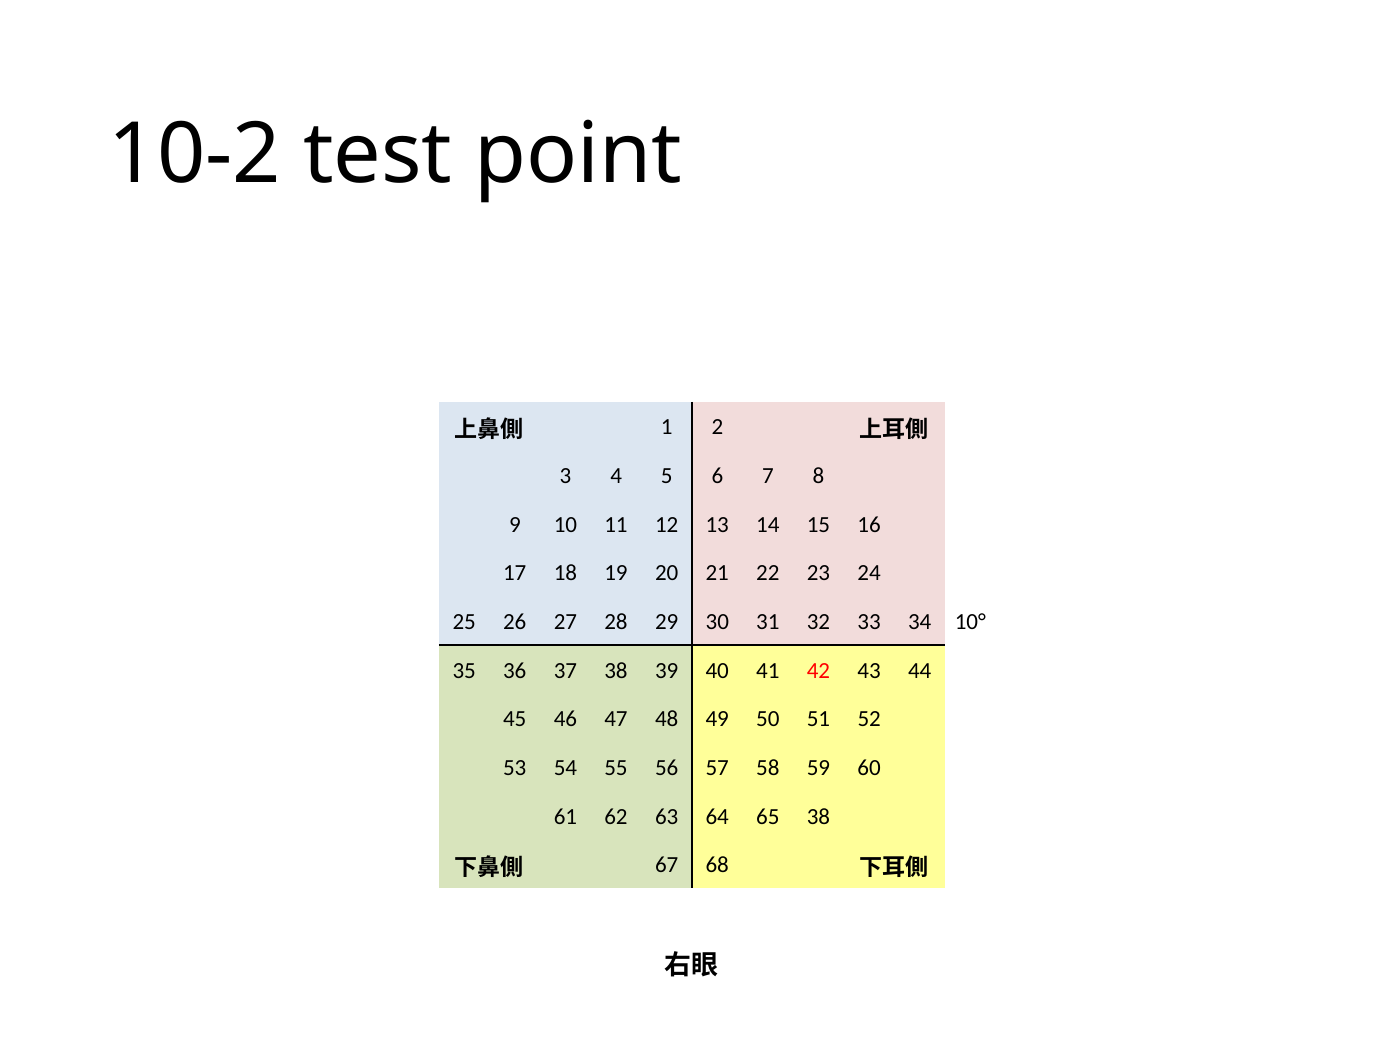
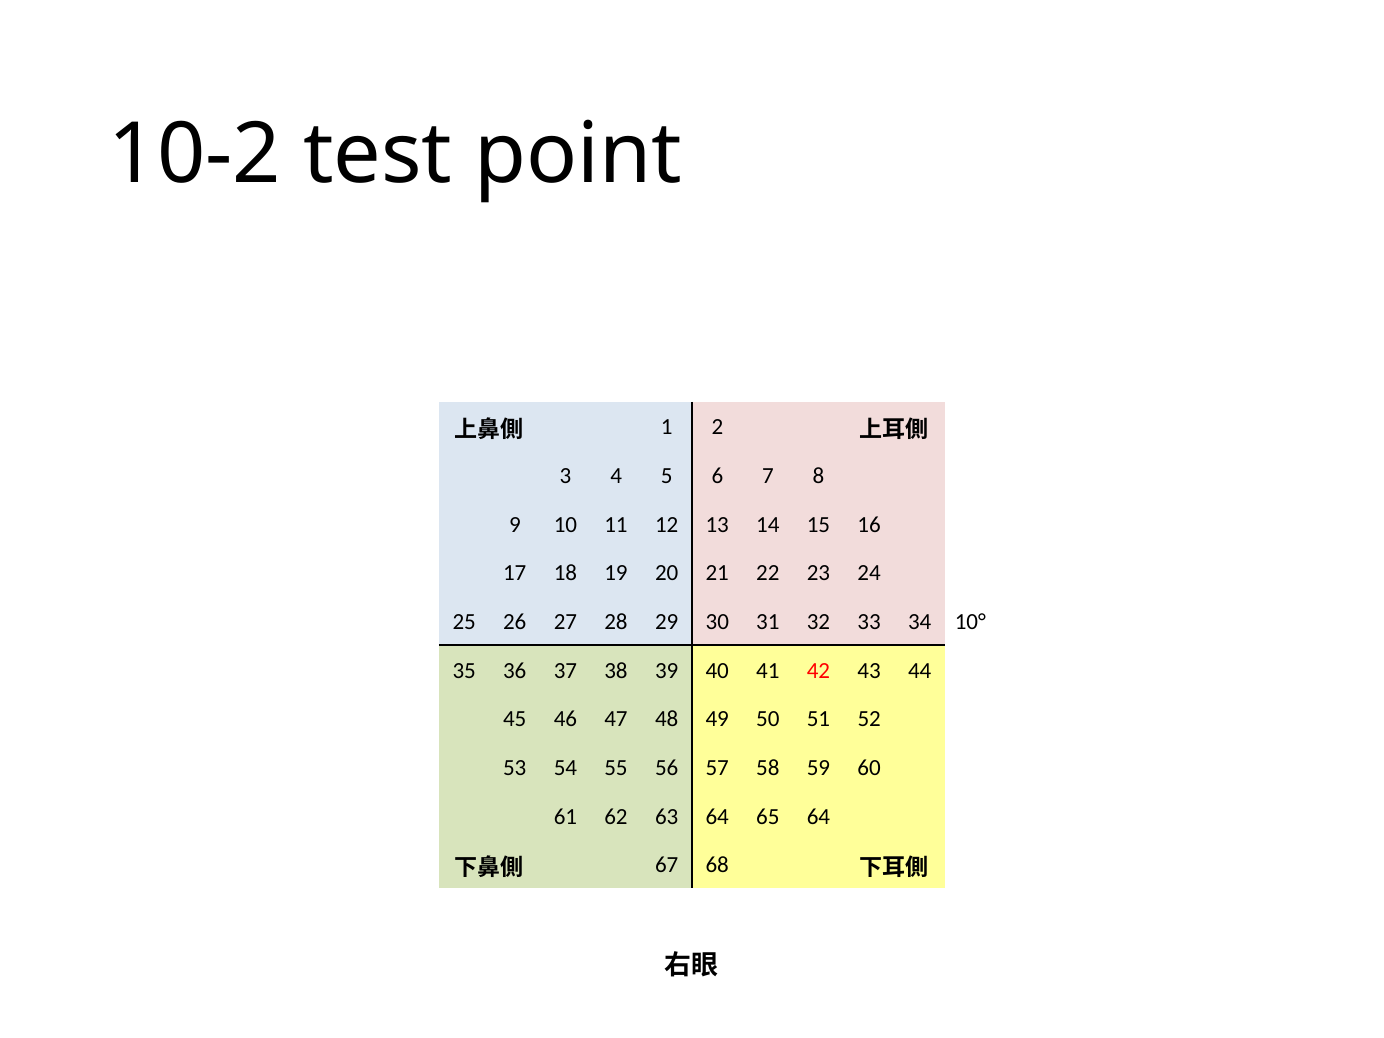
65 38: 38 -> 64 (818, 817)
